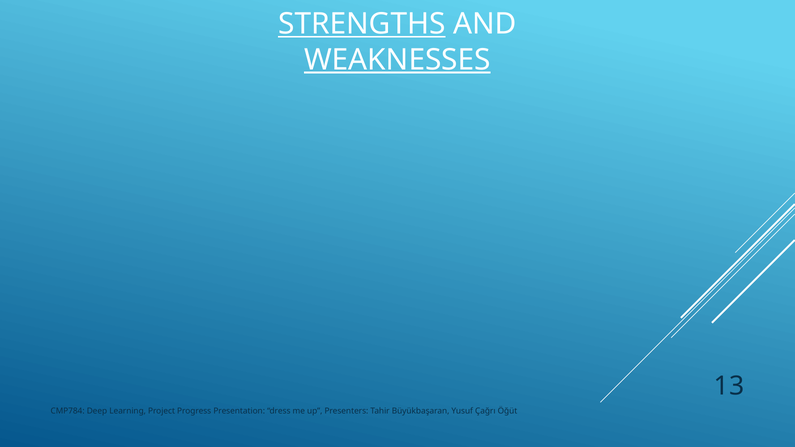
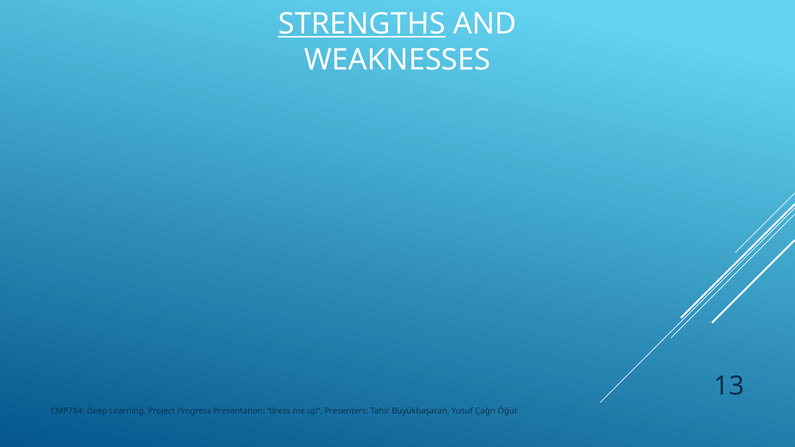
WEAKNESSES underline: present -> none (397, 60)
